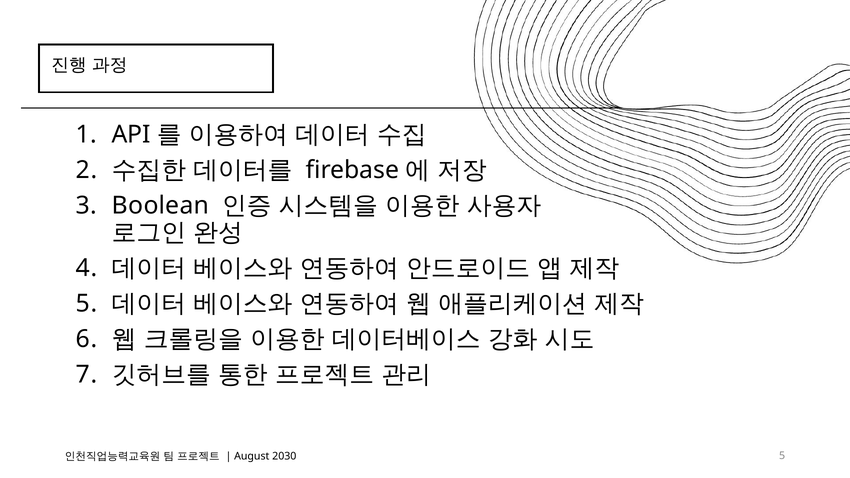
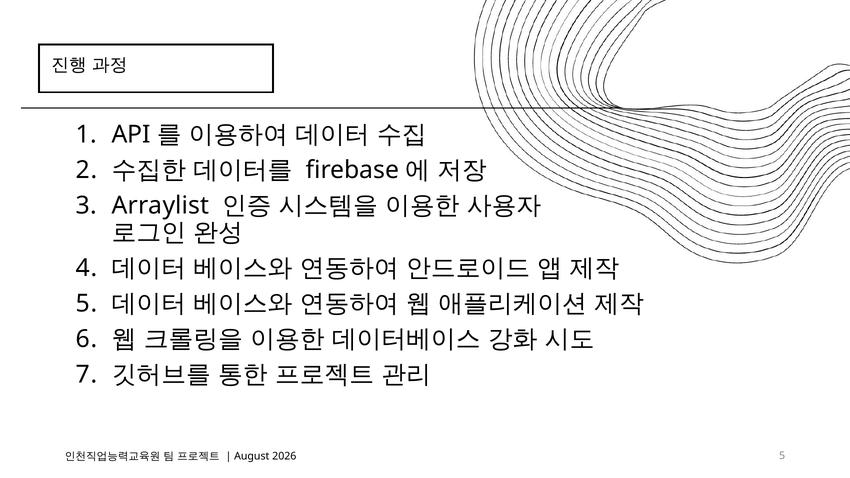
Boolean: Boolean -> Arraylist (161, 206)
2030: 2030 -> 2026 (284, 457)
